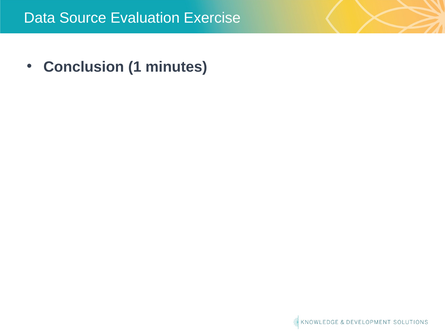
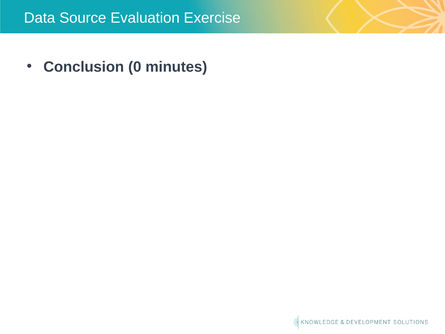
1: 1 -> 0 (135, 67)
